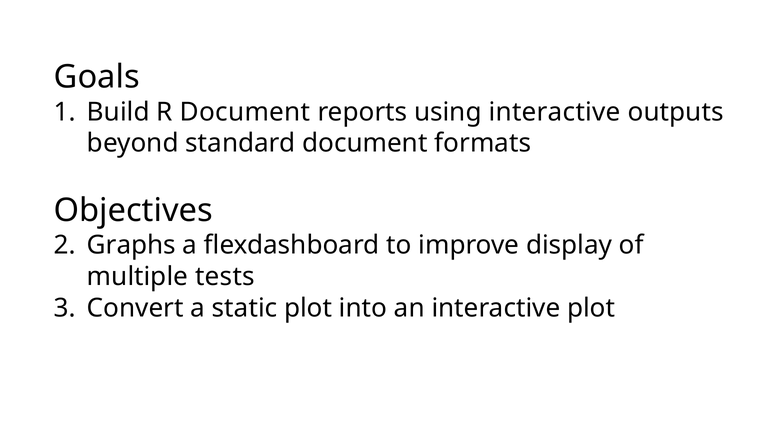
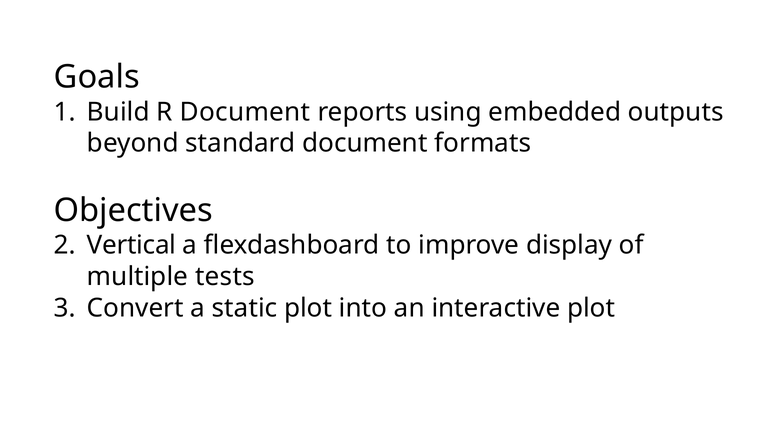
using interactive: interactive -> embedded (555, 112)
Graphs: Graphs -> Vertical (131, 245)
